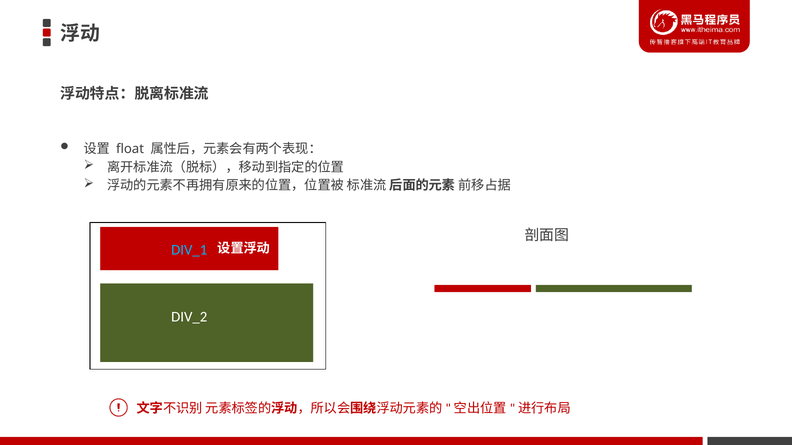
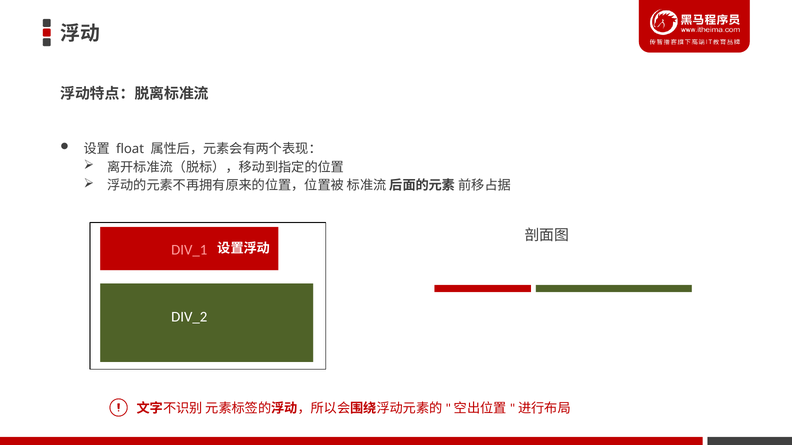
DIV_1 colour: light blue -> pink (189, 250)
